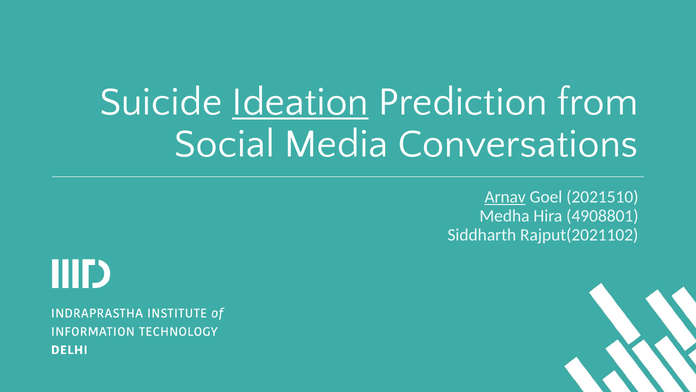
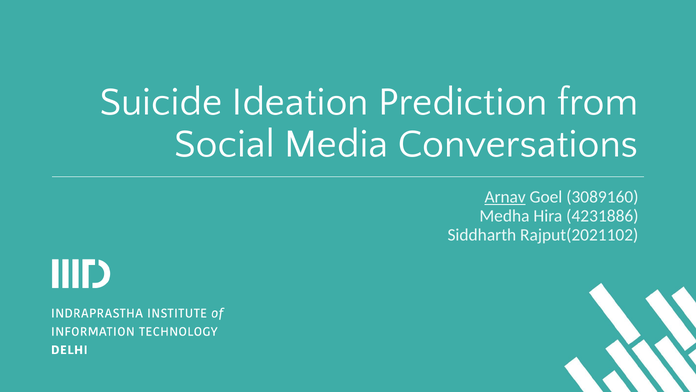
Ideation underline: present -> none (300, 101)
2021510: 2021510 -> 3089160 (602, 197)
4908801: 4908801 -> 4231886 (602, 216)
